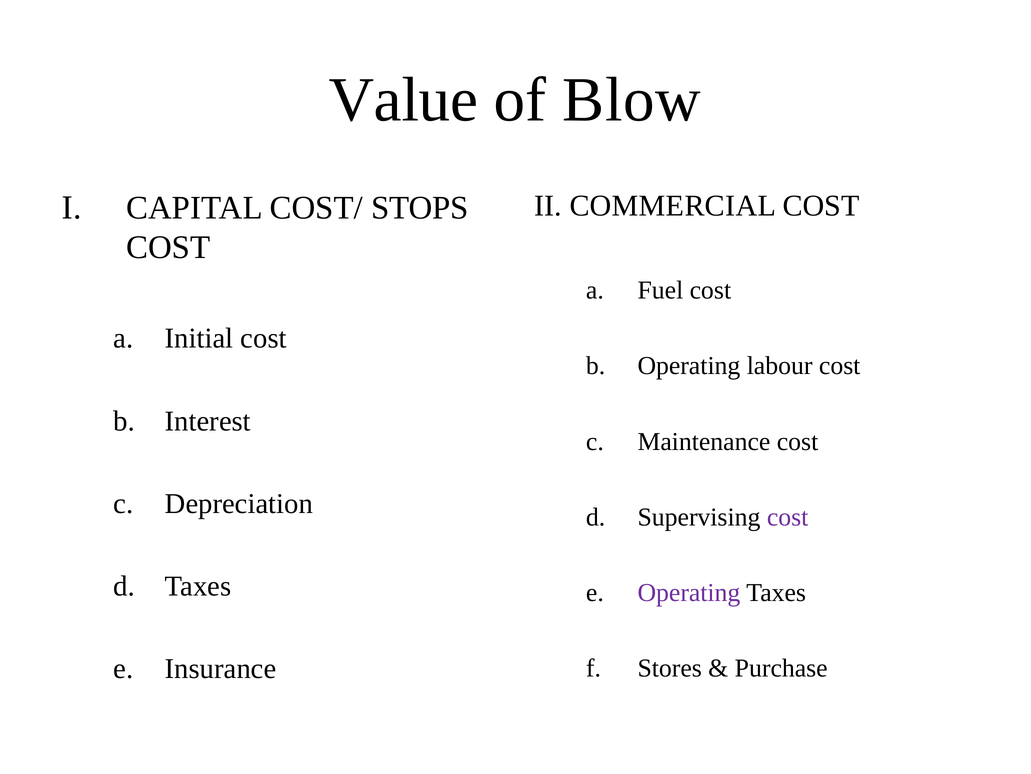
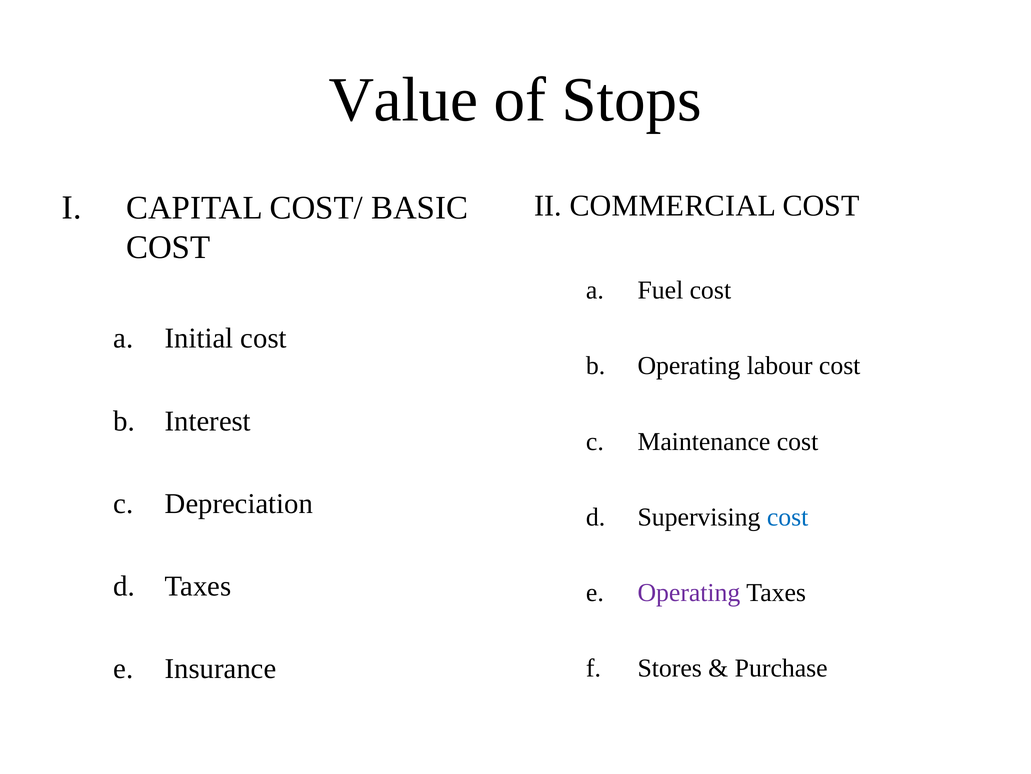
Blow: Blow -> Stops (632, 100)
STOPS: STOPS -> BASIC (420, 208)
cost colour: purple -> blue (788, 517)
